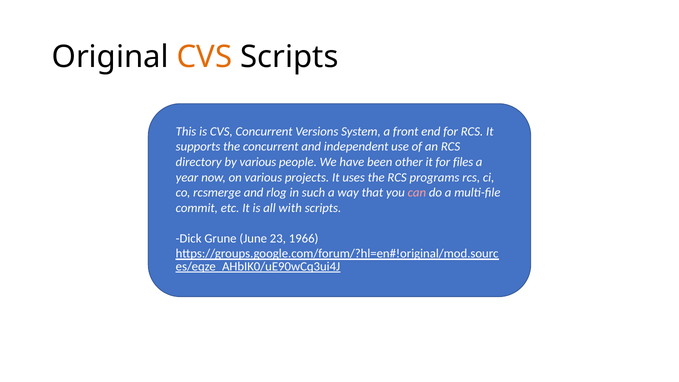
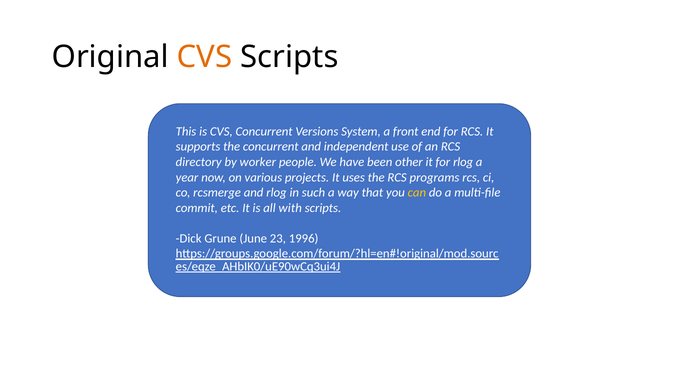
by various: various -> worker (258, 162)
for files: files -> rlog (463, 162)
can colour: pink -> yellow (417, 193)
1966: 1966 -> 1996 (304, 238)
